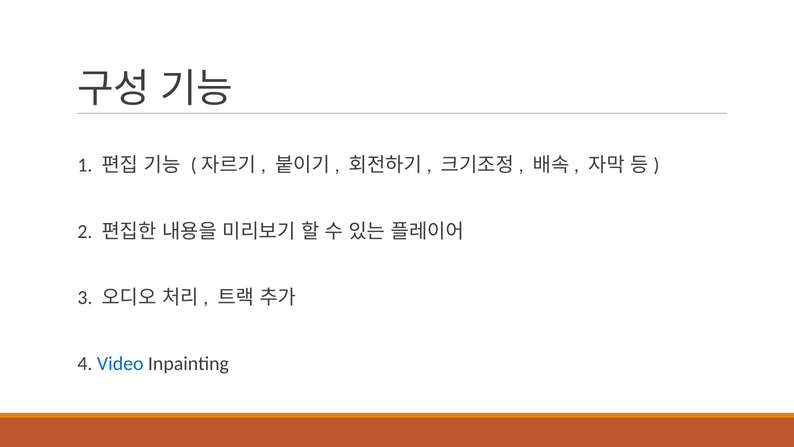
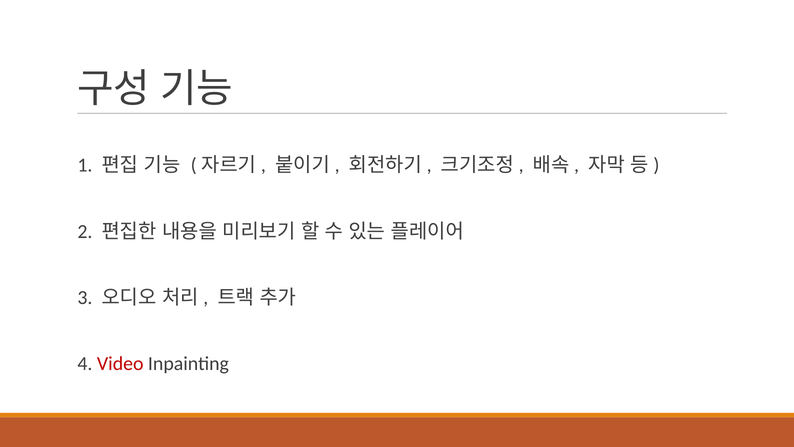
Video colour: blue -> red (120, 363)
